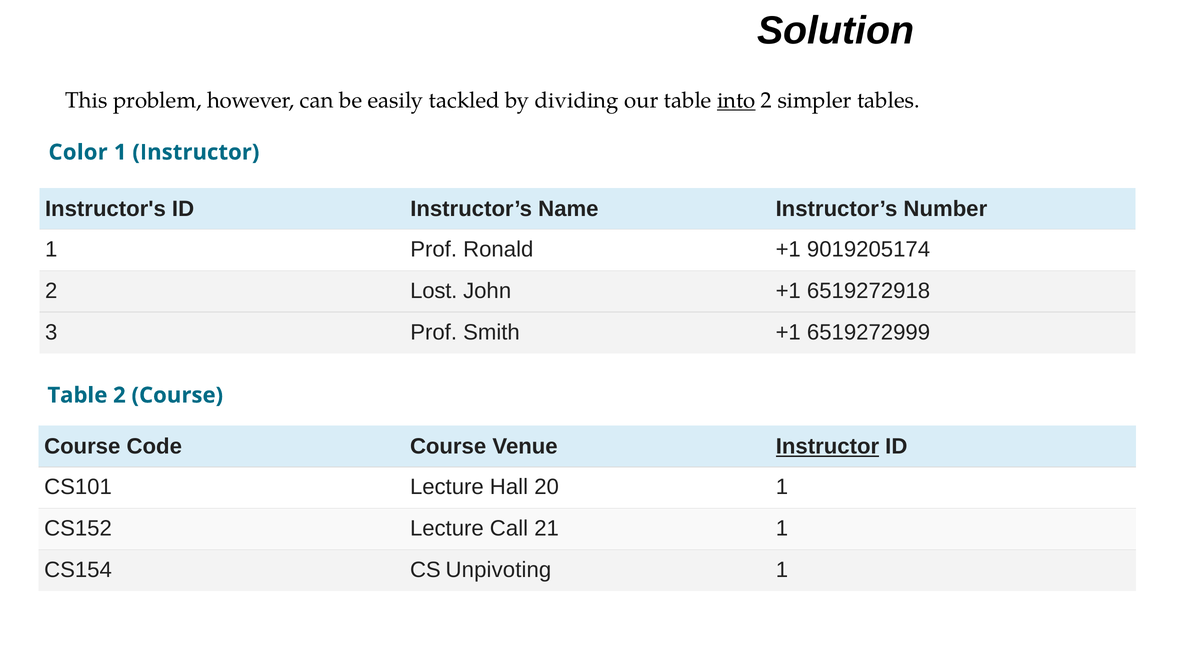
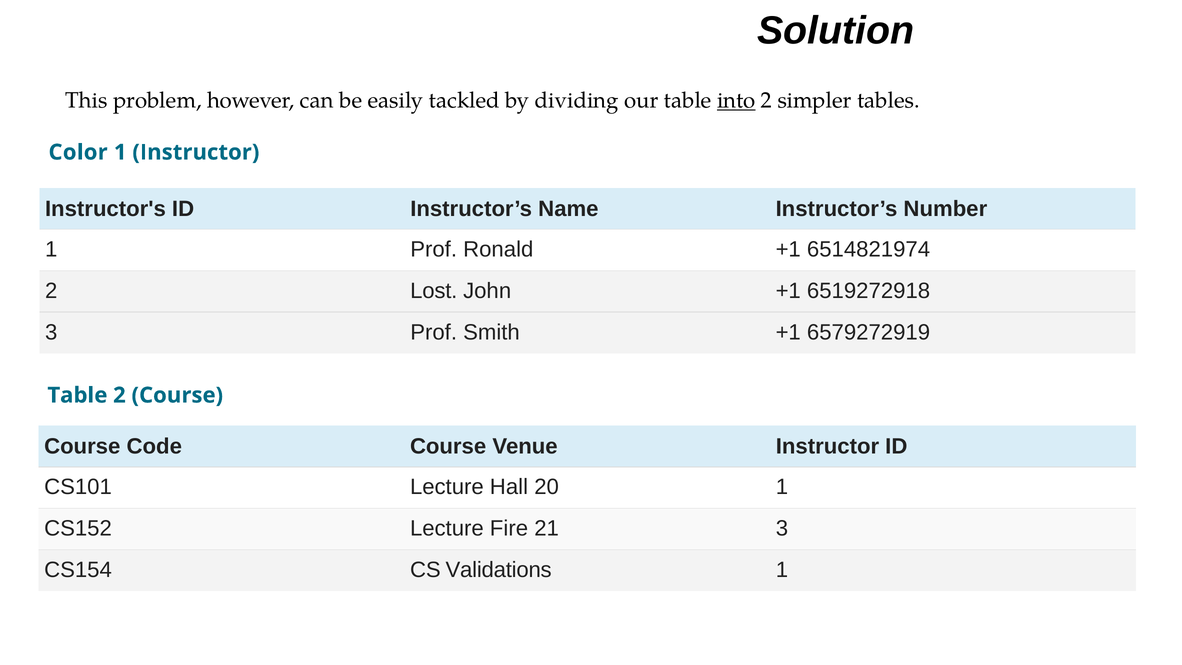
9019205174: 9019205174 -> 6514821974 (869, 249)
6519272999: 6519272999 -> 6579272919 (869, 332)
Instructor underline: present -> none (827, 447)
Call: Call -> Fire (509, 528)
21 1: 1 -> 3 (782, 528)
Unpivoting: Unpivoting -> Validations (499, 570)
